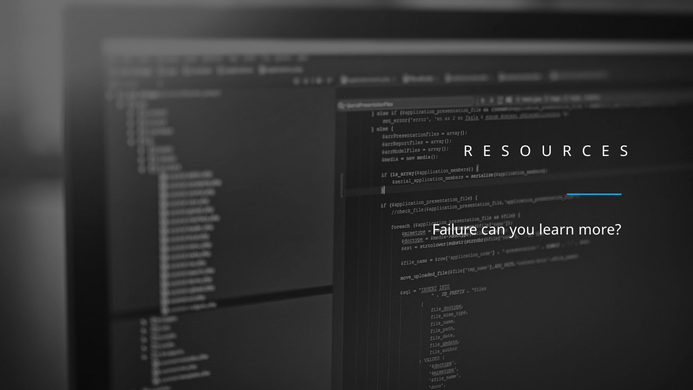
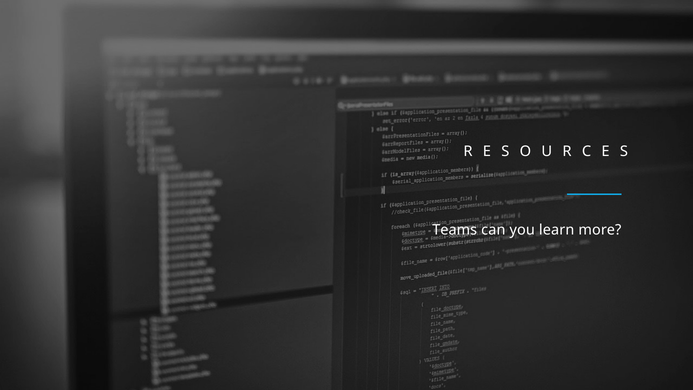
Failure: Failure -> Teams (455, 230)
